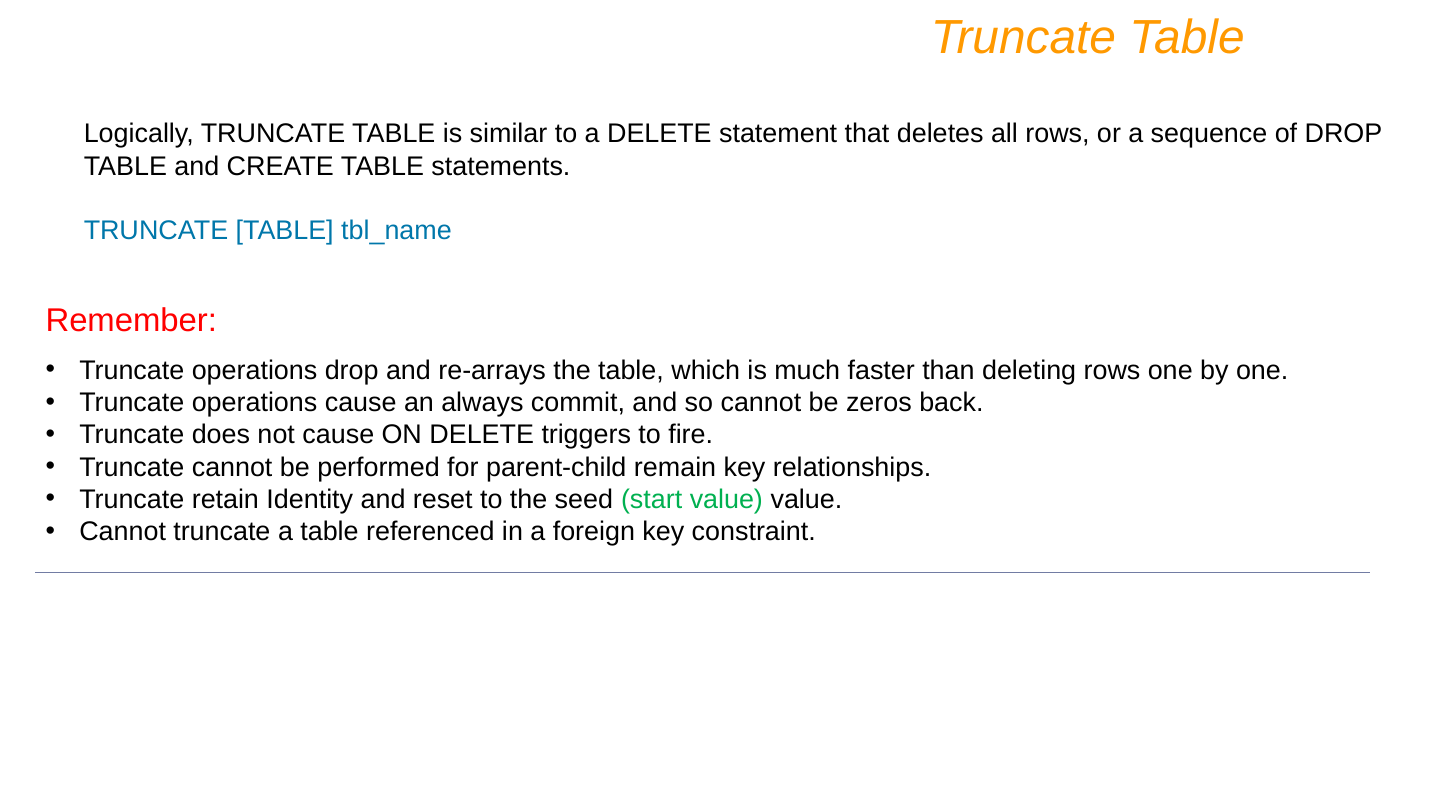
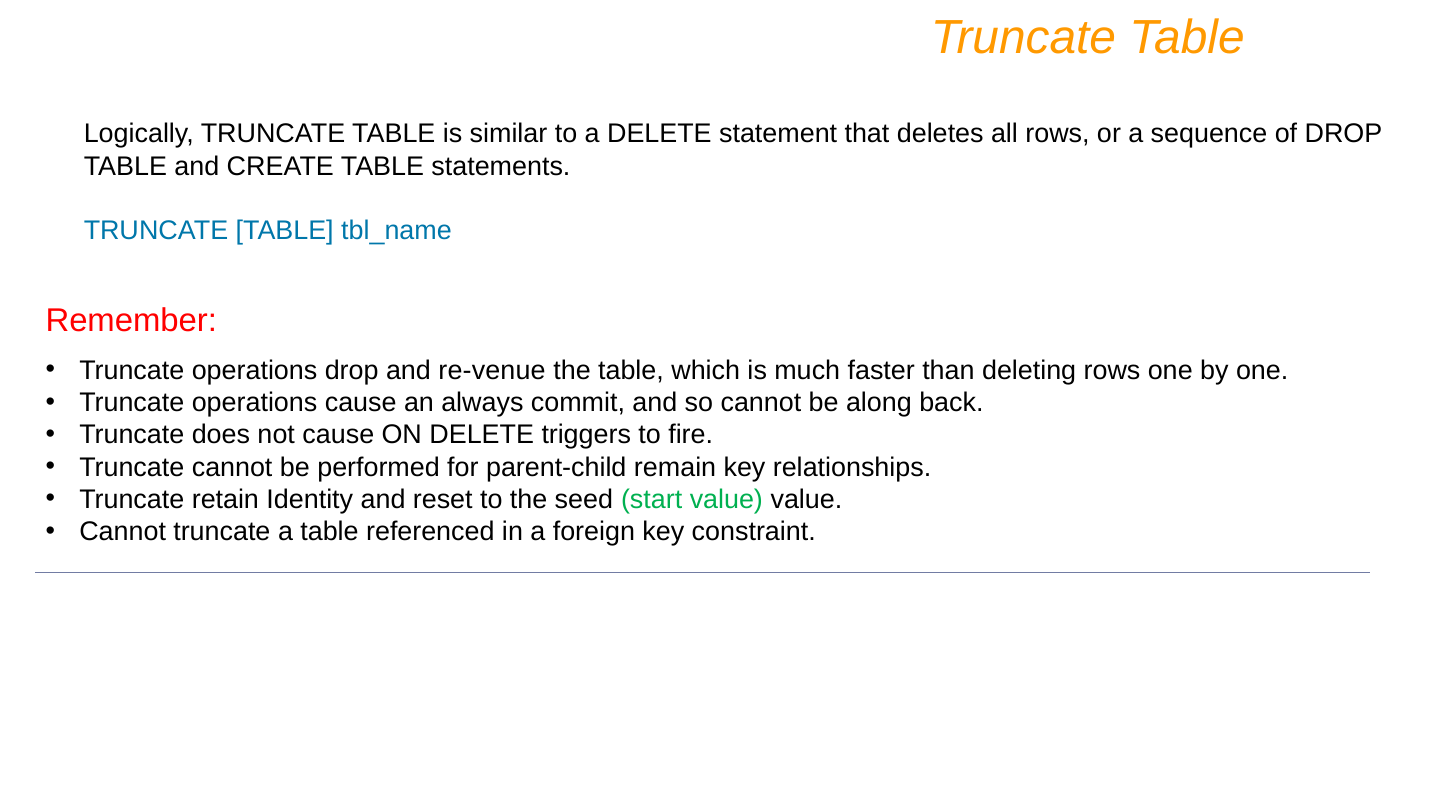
re-arrays: re-arrays -> re-venue (492, 371)
zeros: zeros -> along (879, 403)
